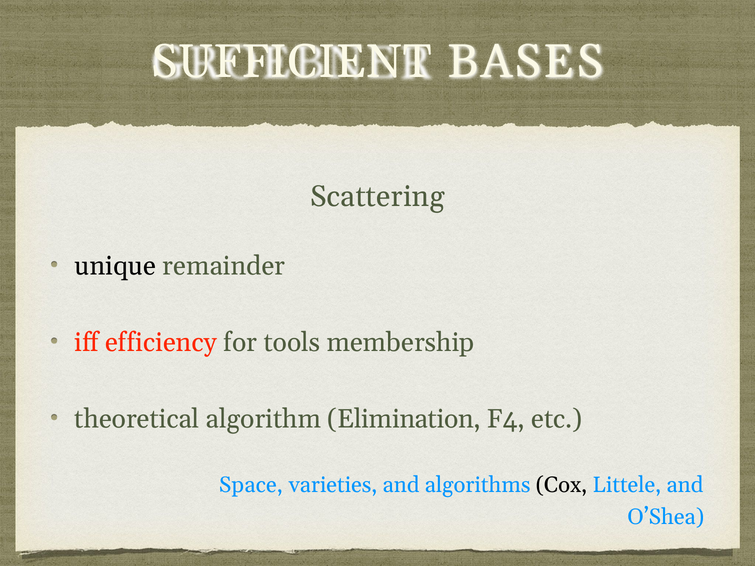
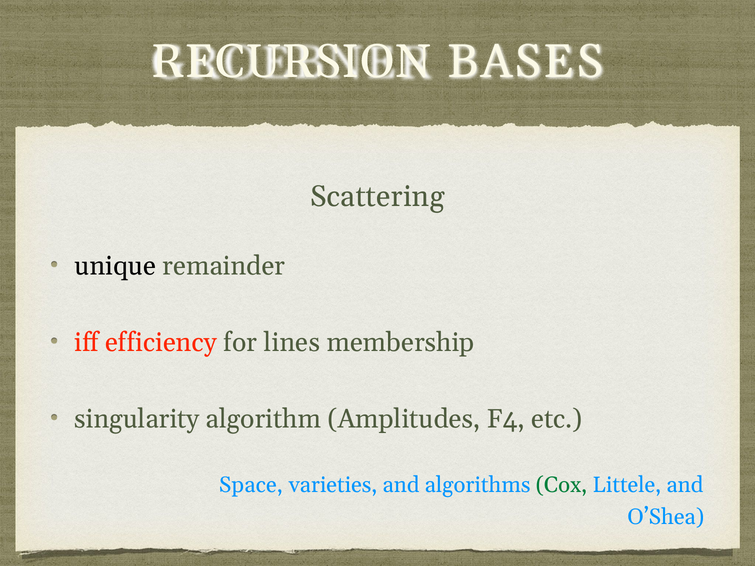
SUFFICIENT: SUFFICIENT -> RECURSION (291, 62)
tools: tools -> lines (292, 343)
theoretical: theoretical -> singularity (137, 419)
Elimination: Elimination -> Amplitudes (404, 419)
Cox colour: black -> green (562, 485)
